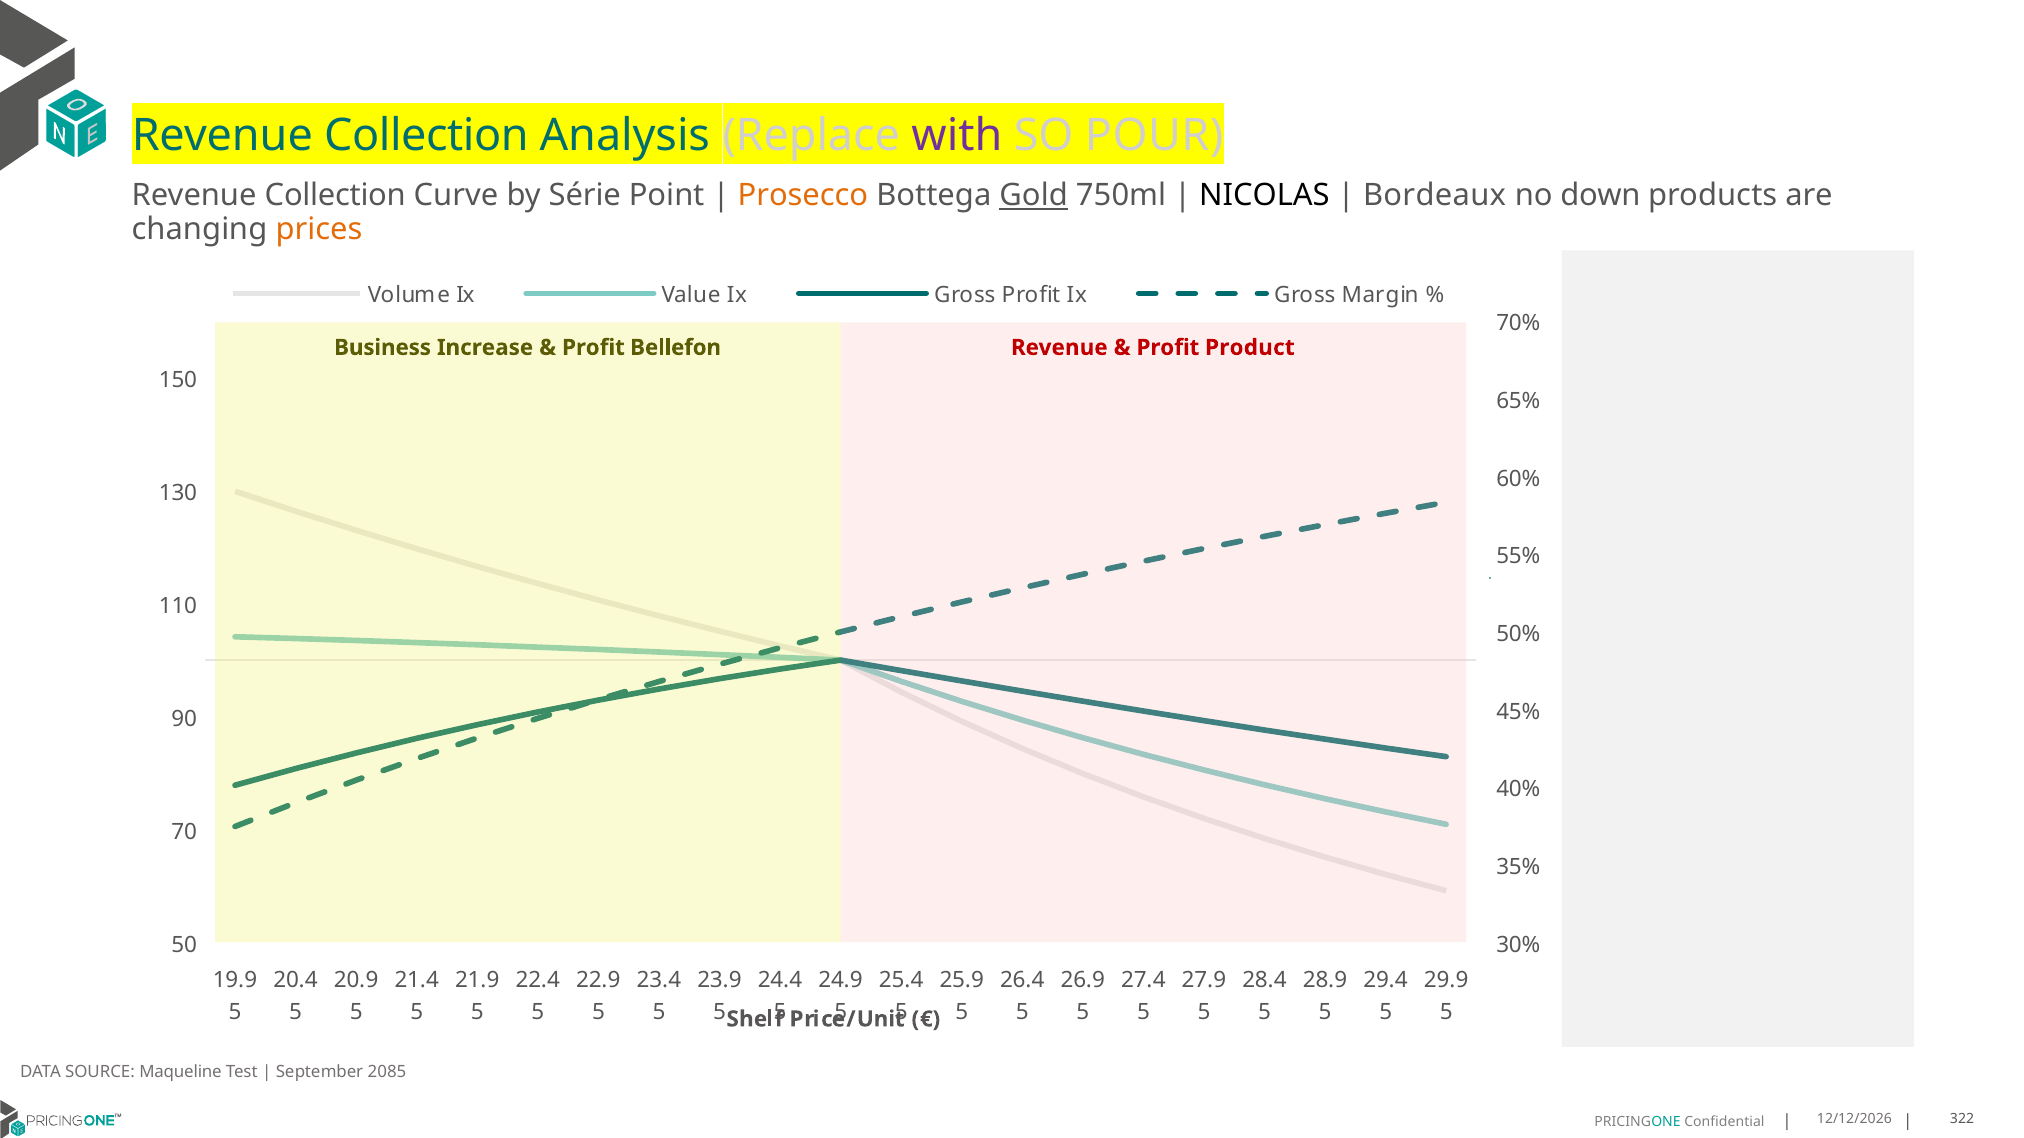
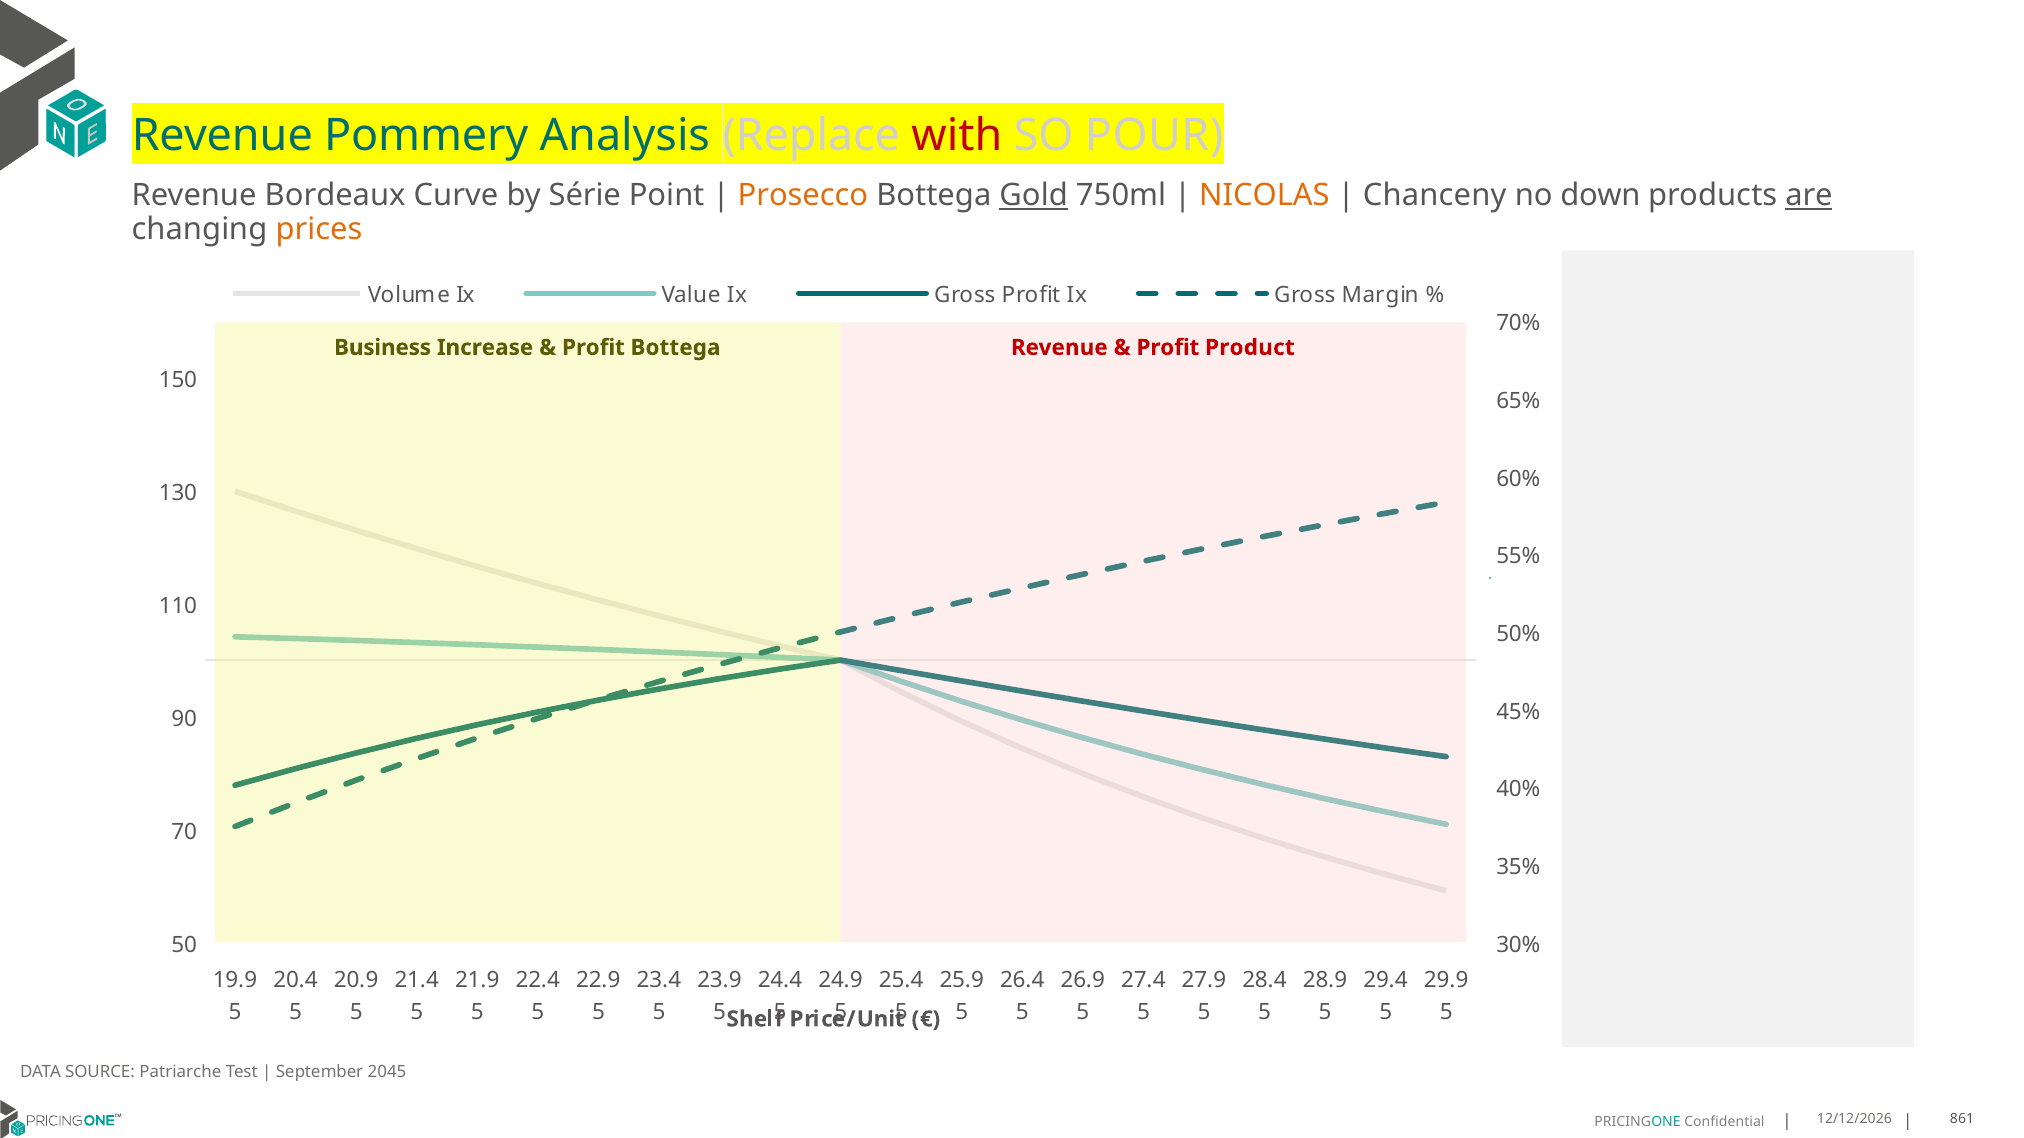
Collection: Collection -> Pommery (426, 136)
with colour: purple -> red (957, 136)
Collection: Collection -> Bordeaux (335, 196)
NICOLAS colour: black -> orange (1264, 196)
Bordeaux: Bordeaux -> Chanceny (1435, 196)
are underline: none -> present (1809, 196)
Profit Bellefon: Bellefon -> Bottega (675, 348)
Maqueline: Maqueline -> Patriarche (180, 1072)
2085: 2085 -> 2045 (387, 1072)
322: 322 -> 861 (1962, 1119)
